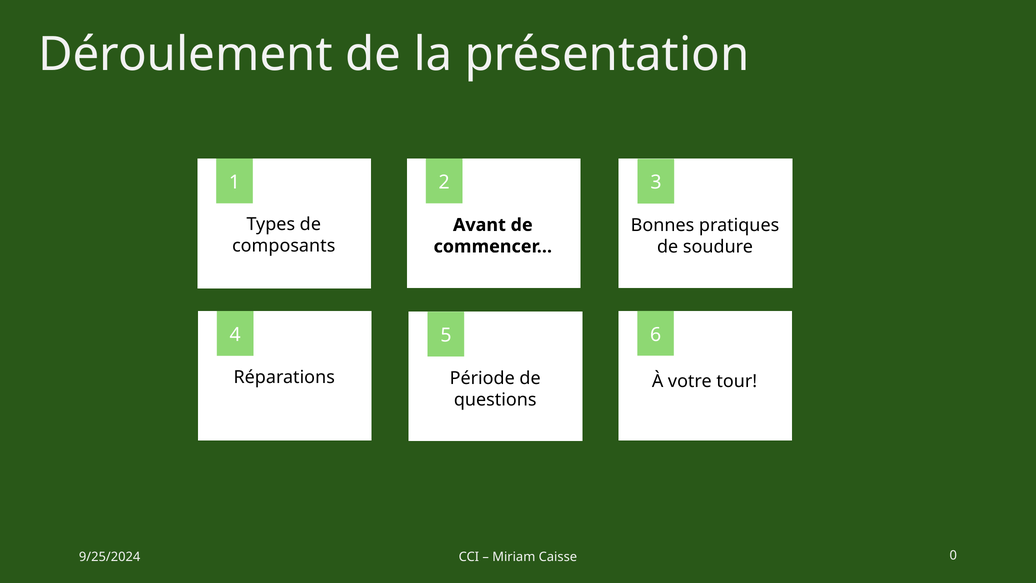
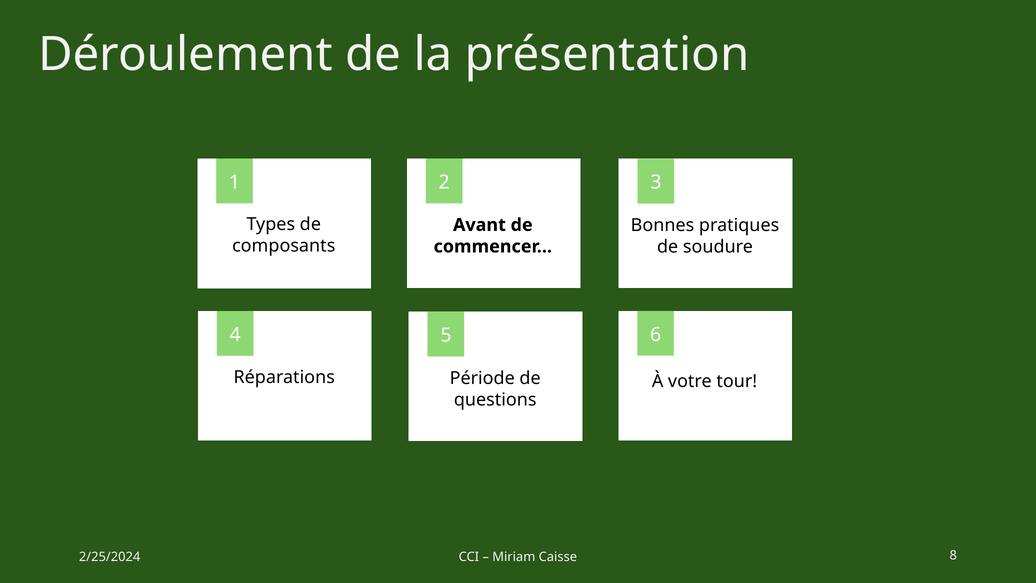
9/25/2024: 9/25/2024 -> 2/25/2024 (110, 557)
0: 0 -> 8 (953, 555)
